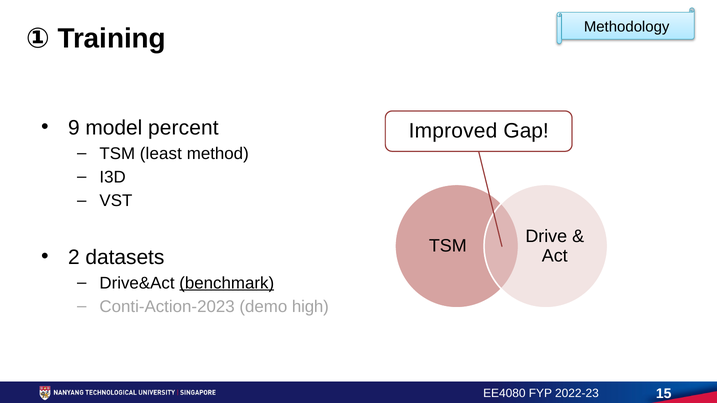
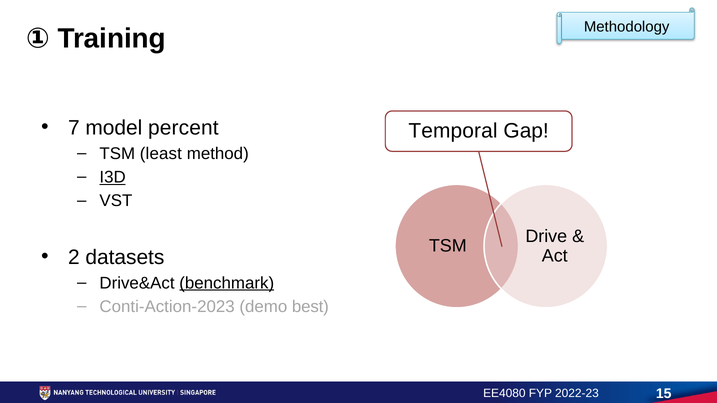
9: 9 -> 7 (74, 128)
Improved: Improved -> Temporal (453, 131)
I3D underline: none -> present (113, 177)
high: high -> best (310, 307)
